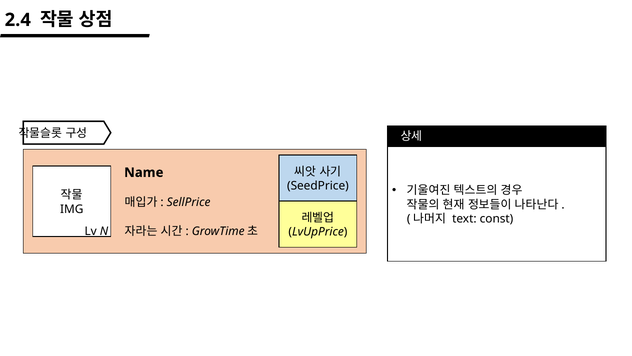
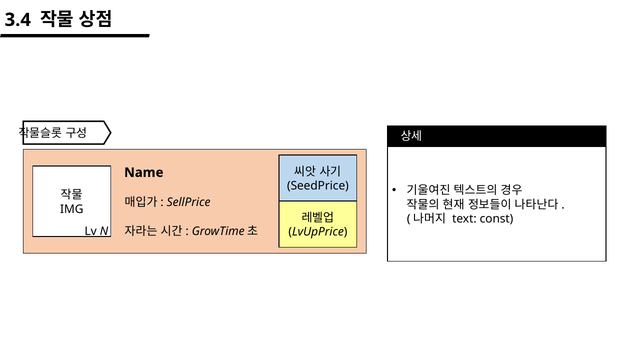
2.4: 2.4 -> 3.4 (18, 20)
